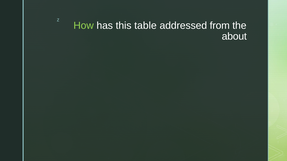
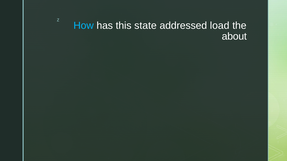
How colour: light green -> light blue (84, 26)
table: table -> state (145, 26)
from: from -> load (220, 26)
